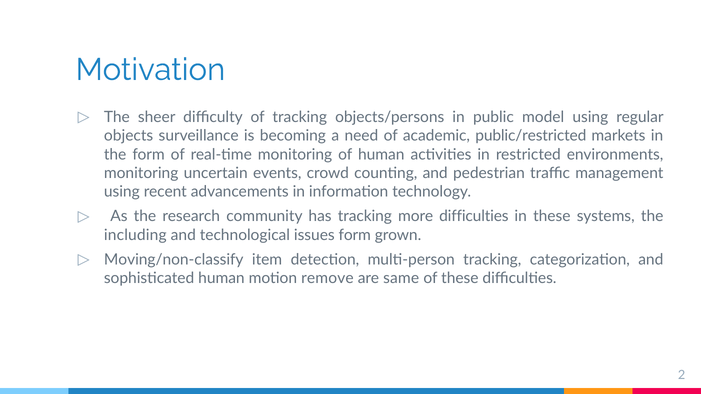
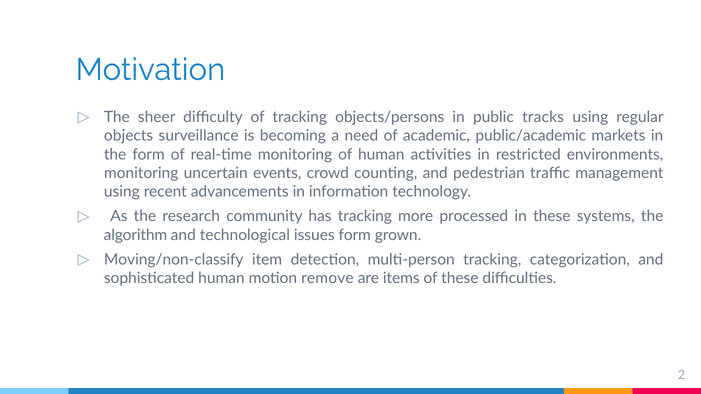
model: model -> tracks (543, 117)
public/restricted: public/restricted -> public/academic (531, 136)
more difficulties: difficulties -> processed (474, 216)
including: including -> algorithm (135, 235)
same: same -> items (401, 278)
